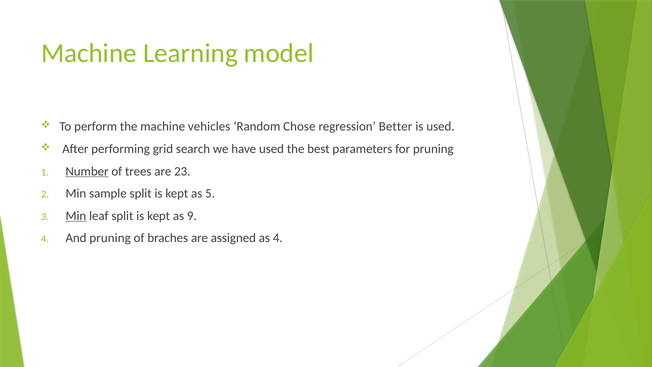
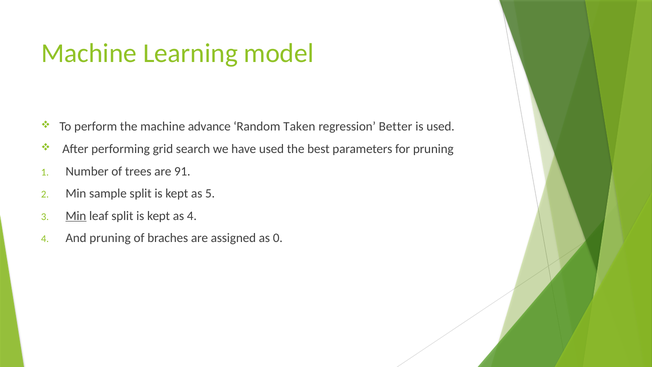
vehicles: vehicles -> advance (209, 127)
Chose: Chose -> Taken (299, 127)
Number underline: present -> none (87, 171)
23: 23 -> 91 (182, 171)
as 9: 9 -> 4 (192, 216)
as 4: 4 -> 0 (278, 238)
